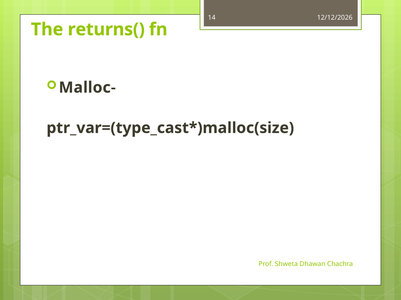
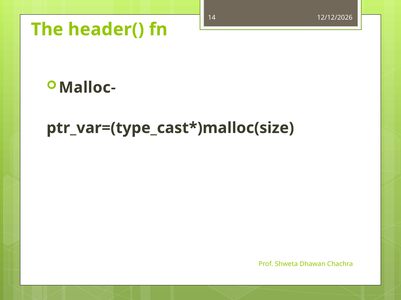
returns(: returns( -> header( (106, 29)
